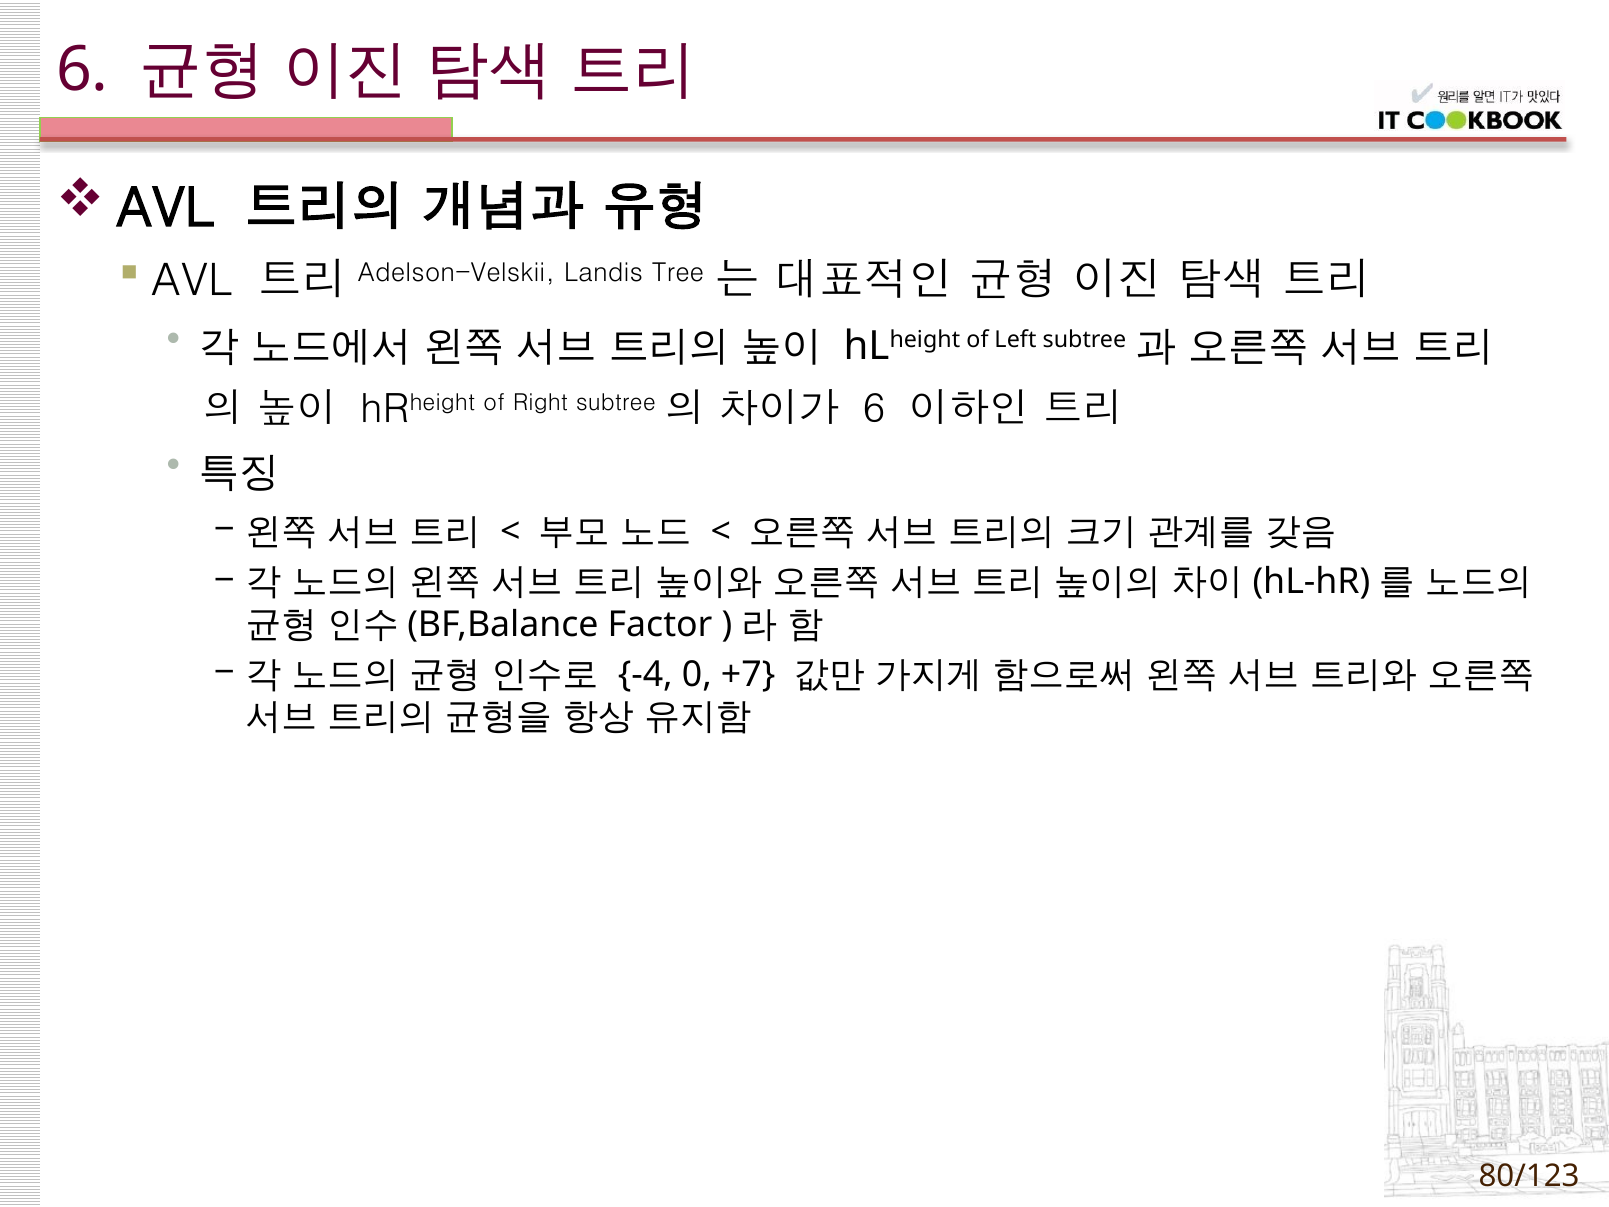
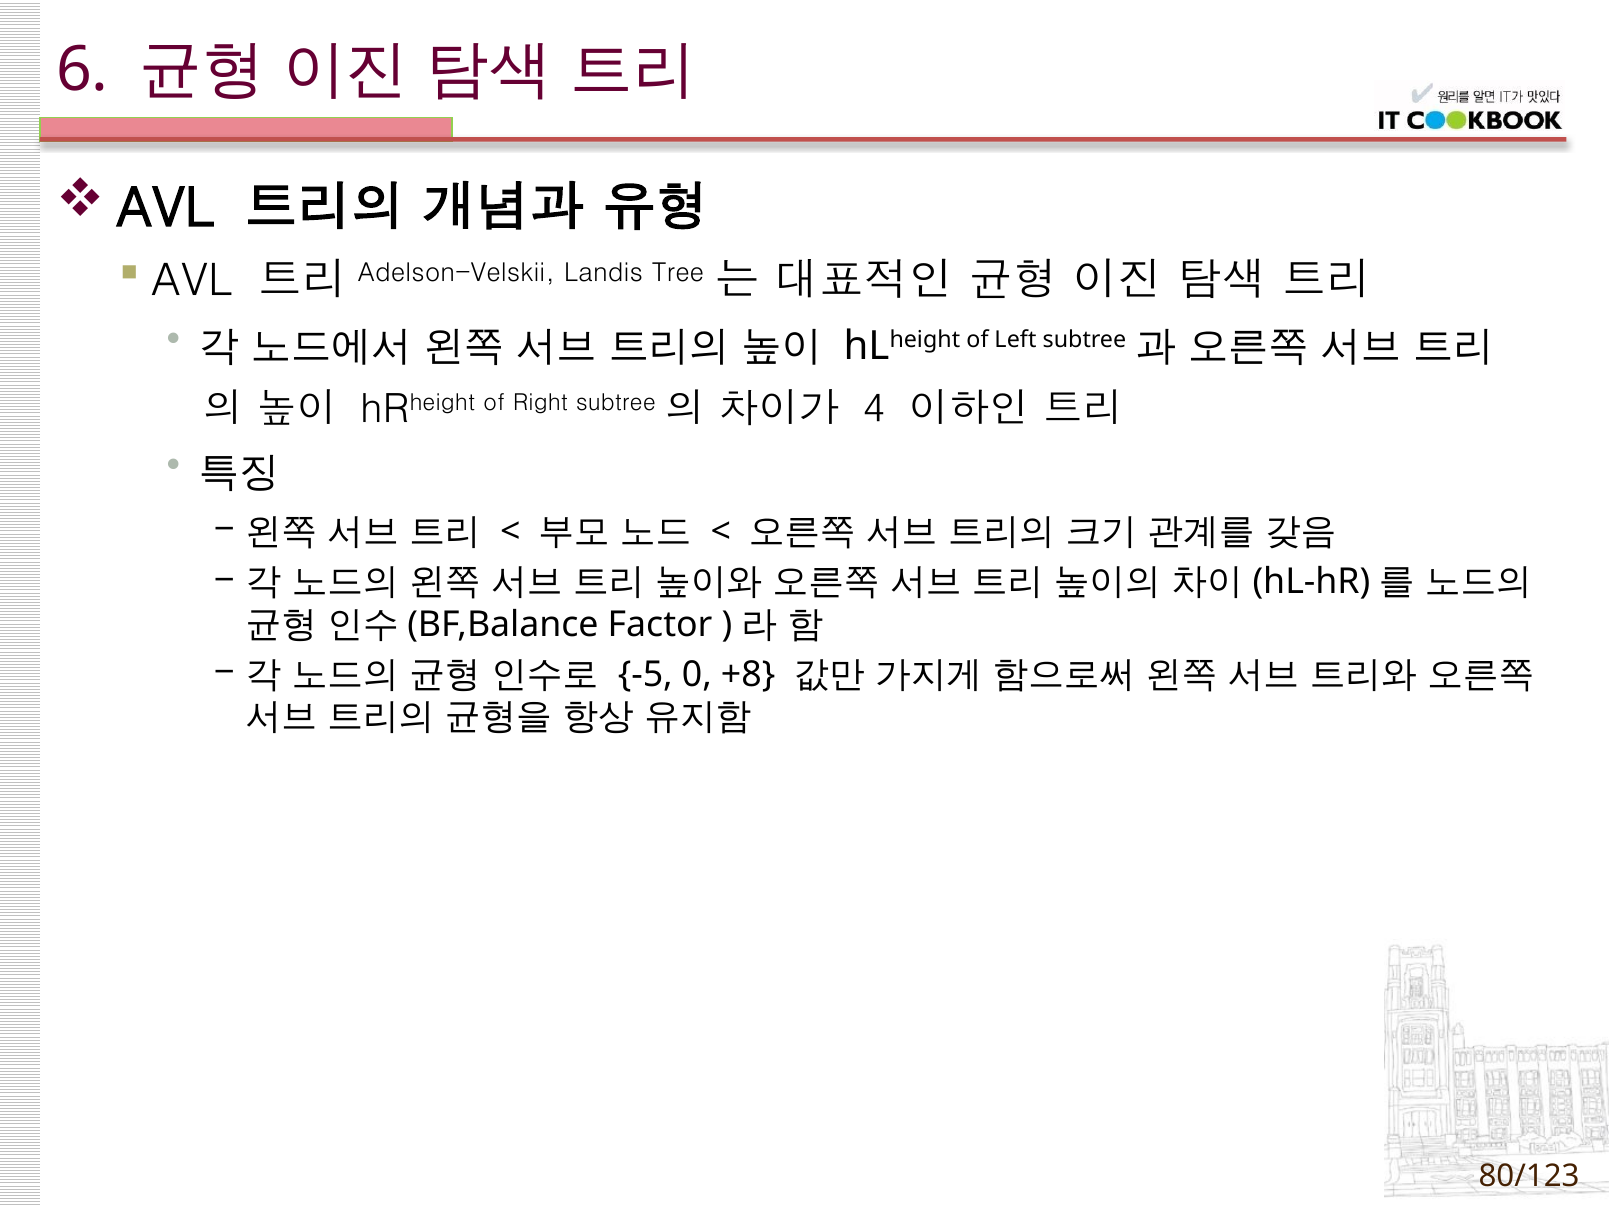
6: 6 -> 4 (874, 409)
-4: -4 -> -5 (645, 674)
+7: +7 -> +8 (748, 674)
